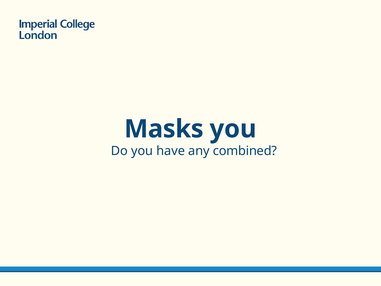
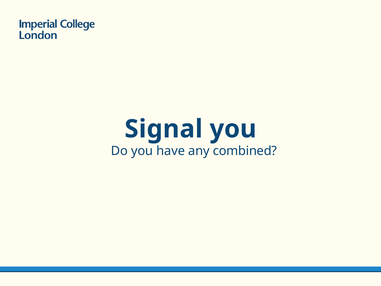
Masks: Masks -> Signal (164, 129)
